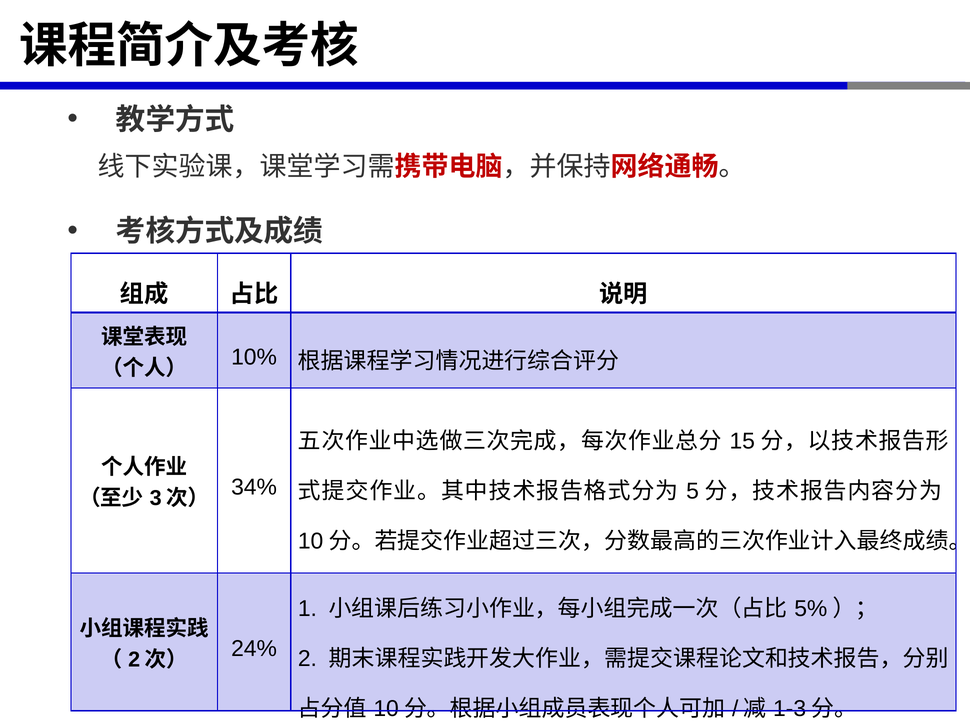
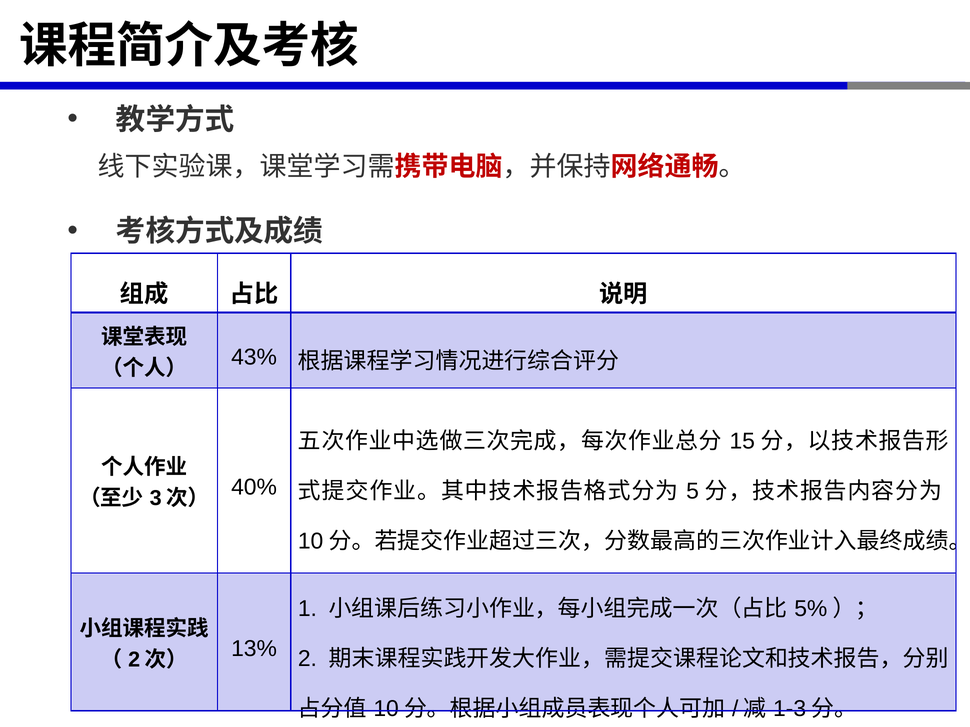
10%: 10% -> 43% (254, 357)
34%: 34% -> 40% (254, 488)
24%: 24% -> 13% (254, 649)
